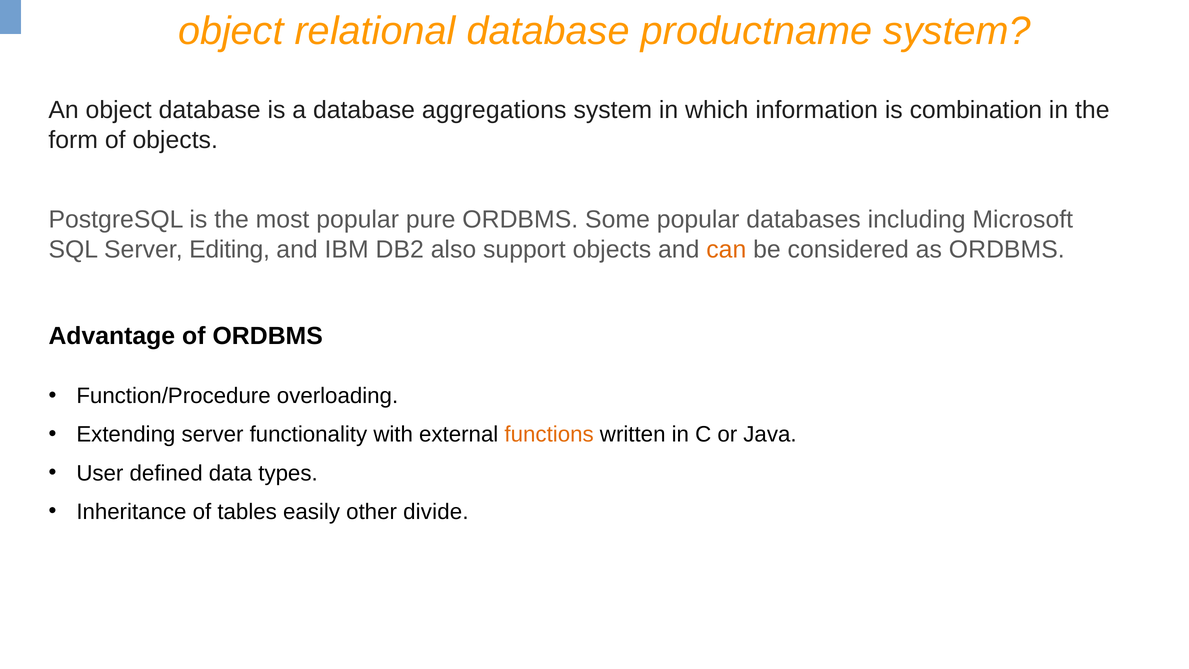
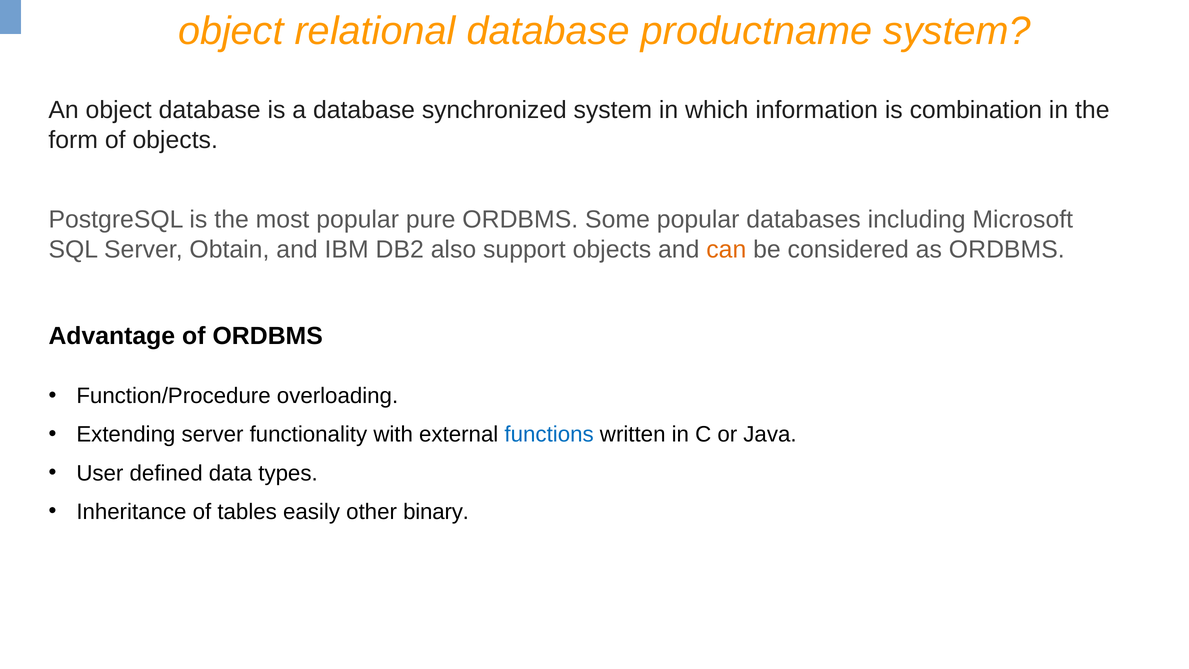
aggregations: aggregations -> synchronized (494, 110)
Editing: Editing -> Obtain (229, 249)
functions colour: orange -> blue (549, 434)
divide: divide -> binary (436, 512)
